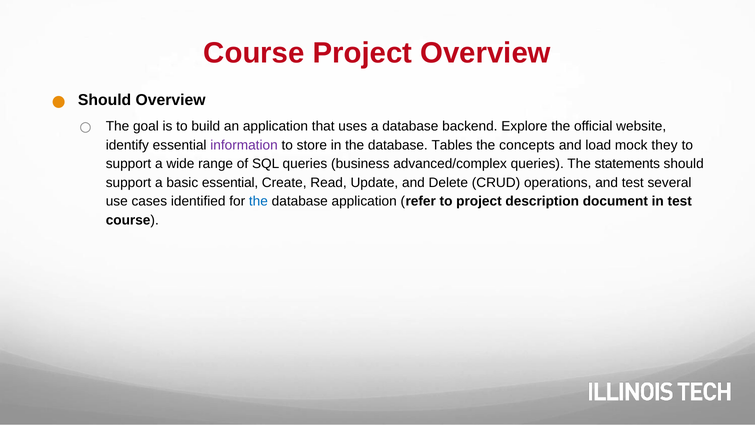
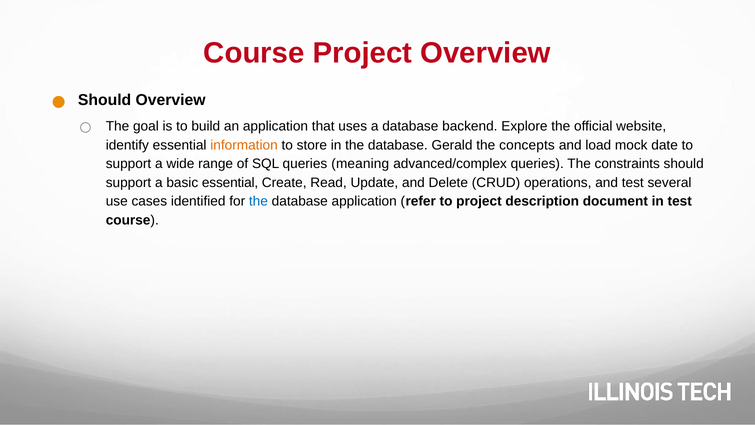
information colour: purple -> orange (244, 145)
Tables: Tables -> Gerald (452, 145)
they: they -> date (665, 145)
business: business -> meaning (360, 164)
statements: statements -> constraints (627, 164)
